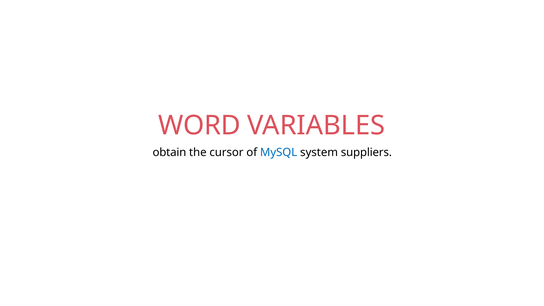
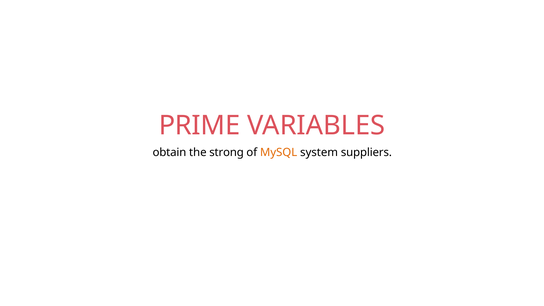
WORD: WORD -> PRIME (199, 126)
cursor: cursor -> strong (227, 152)
MySQL colour: blue -> orange (279, 152)
